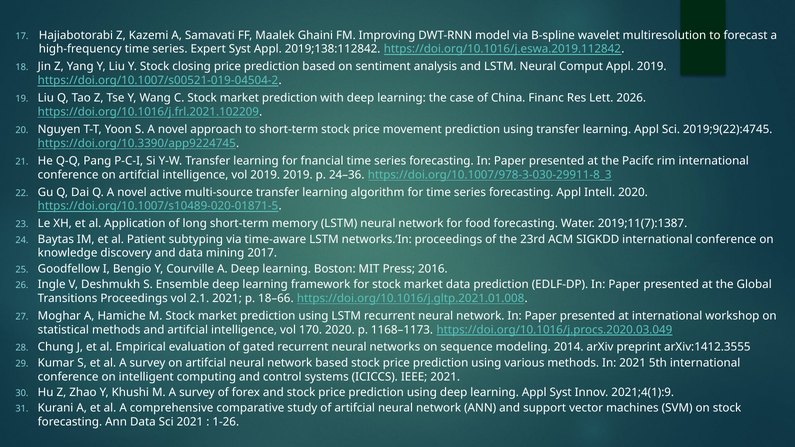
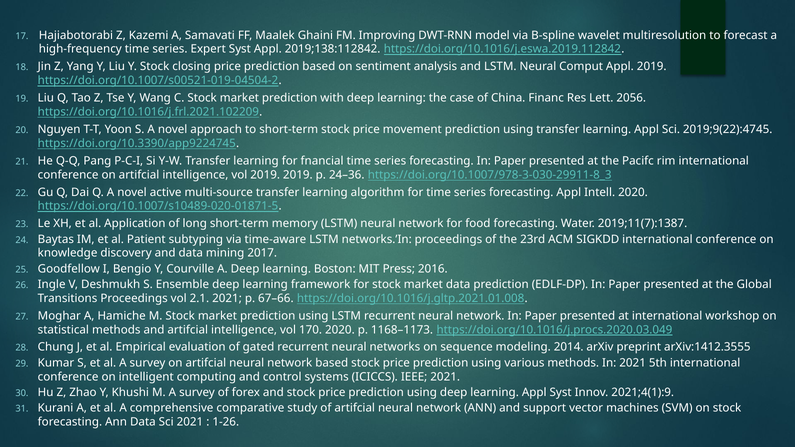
2026: 2026 -> 2056 (631, 98)
18–66: 18–66 -> 67–66 (276, 298)
